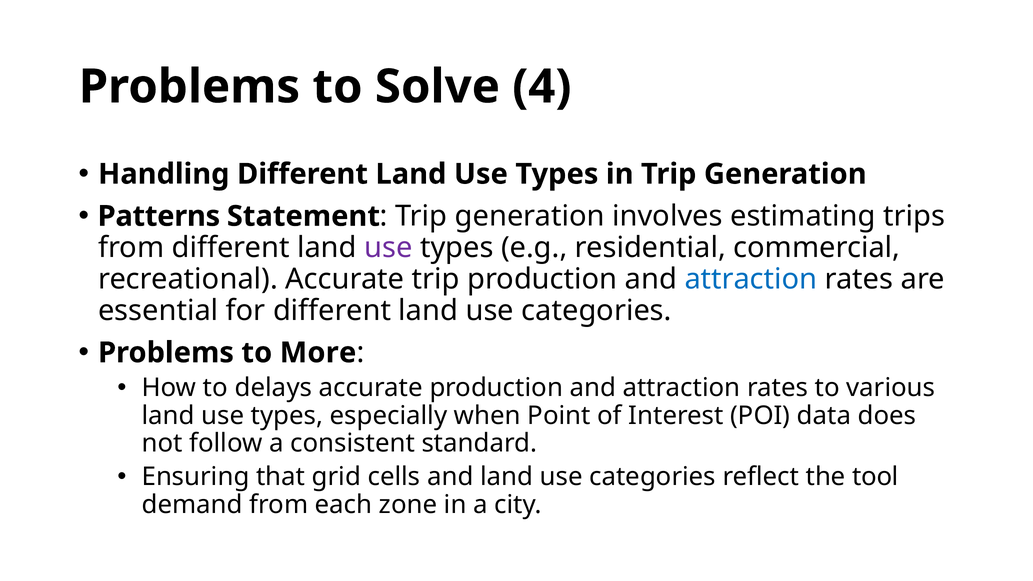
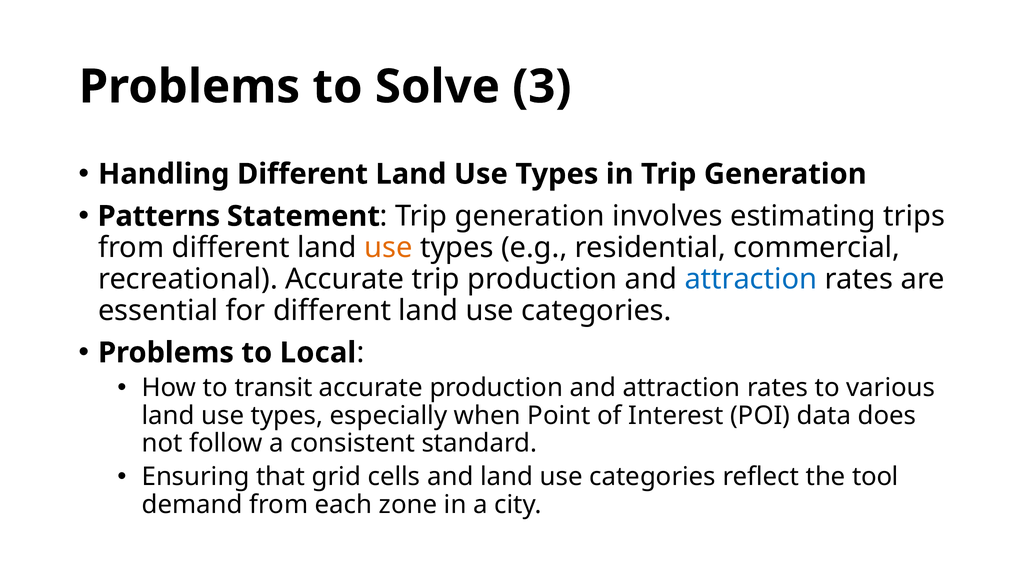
4: 4 -> 3 (542, 87)
use colour: purple -> orange (388, 248)
More: More -> Local (318, 353)
delays: delays -> transit (274, 388)
